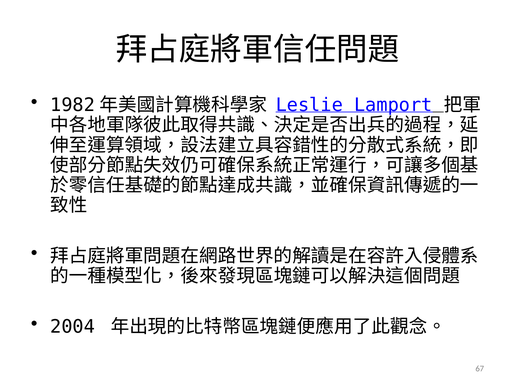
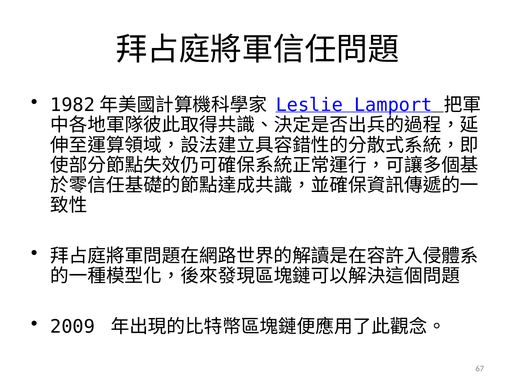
2004: 2004 -> 2009 (73, 327)
